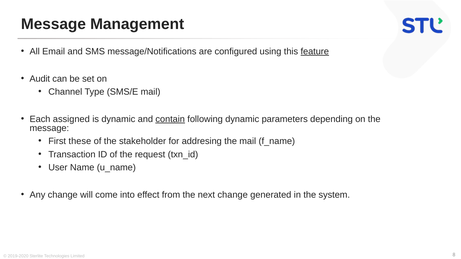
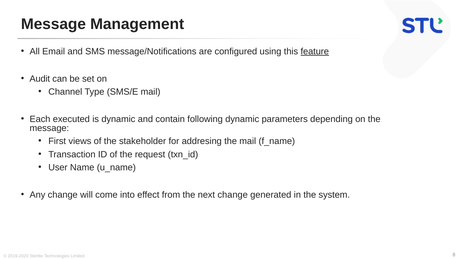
assigned: assigned -> executed (71, 119)
contain underline: present -> none (170, 119)
these: these -> views (80, 141)
